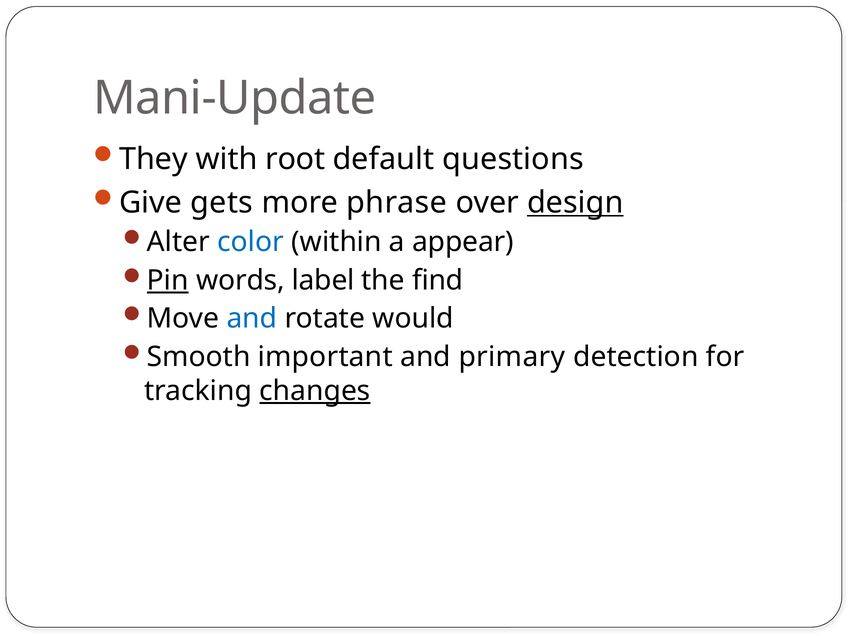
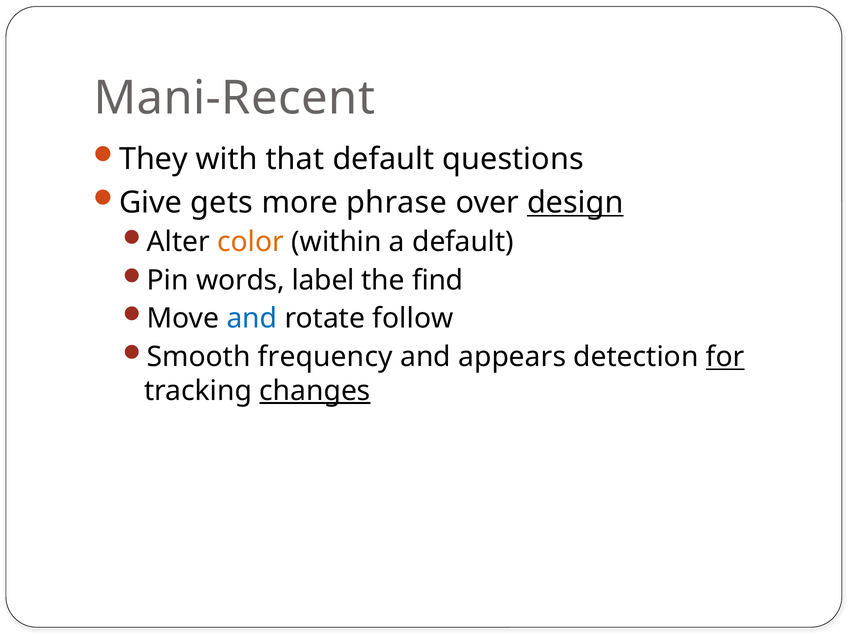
Mani-Update: Mani-Update -> Mani-Recent (234, 98)
root: root -> that (295, 159)
color colour: blue -> orange (251, 242)
a appear: appear -> default (463, 242)
Pin underline: present -> none (168, 280)
would: would -> follow (413, 319)
important: important -> frequency (325, 357)
primary: primary -> appears (512, 357)
for underline: none -> present (725, 357)
